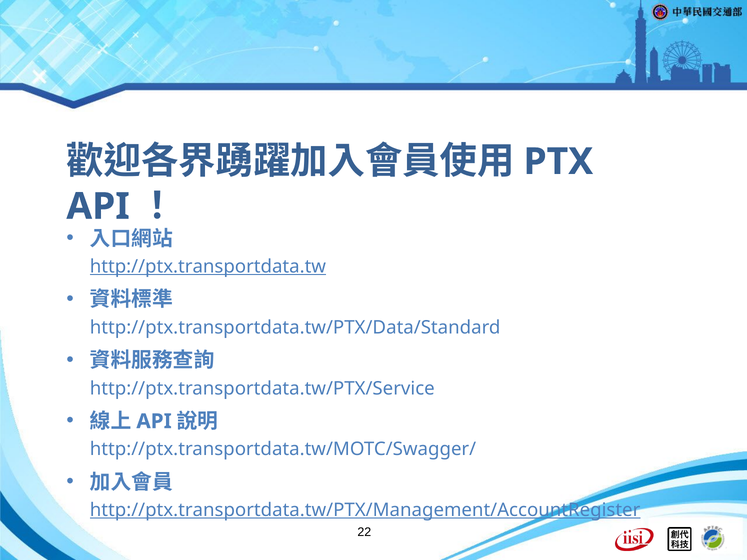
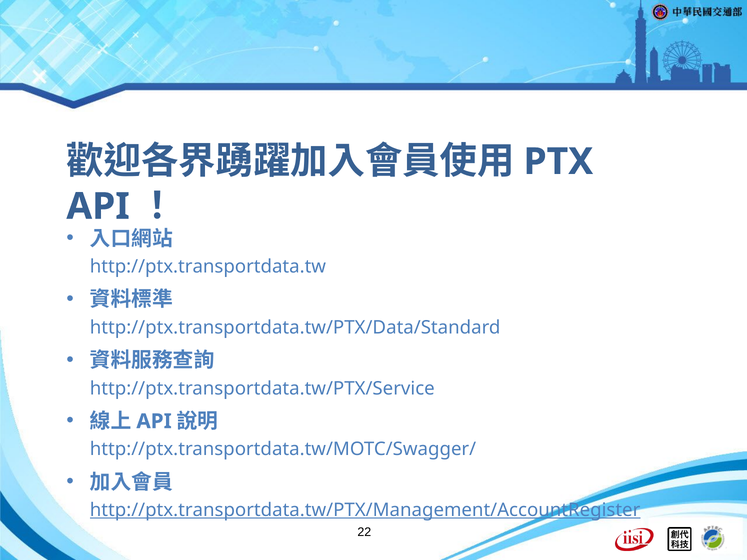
http://ptx.transportdata.tw underline: present -> none (208, 267)
